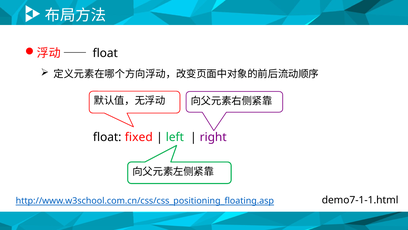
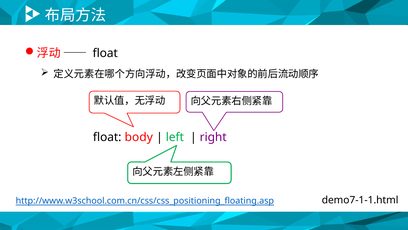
fixed: fixed -> body (139, 137)
